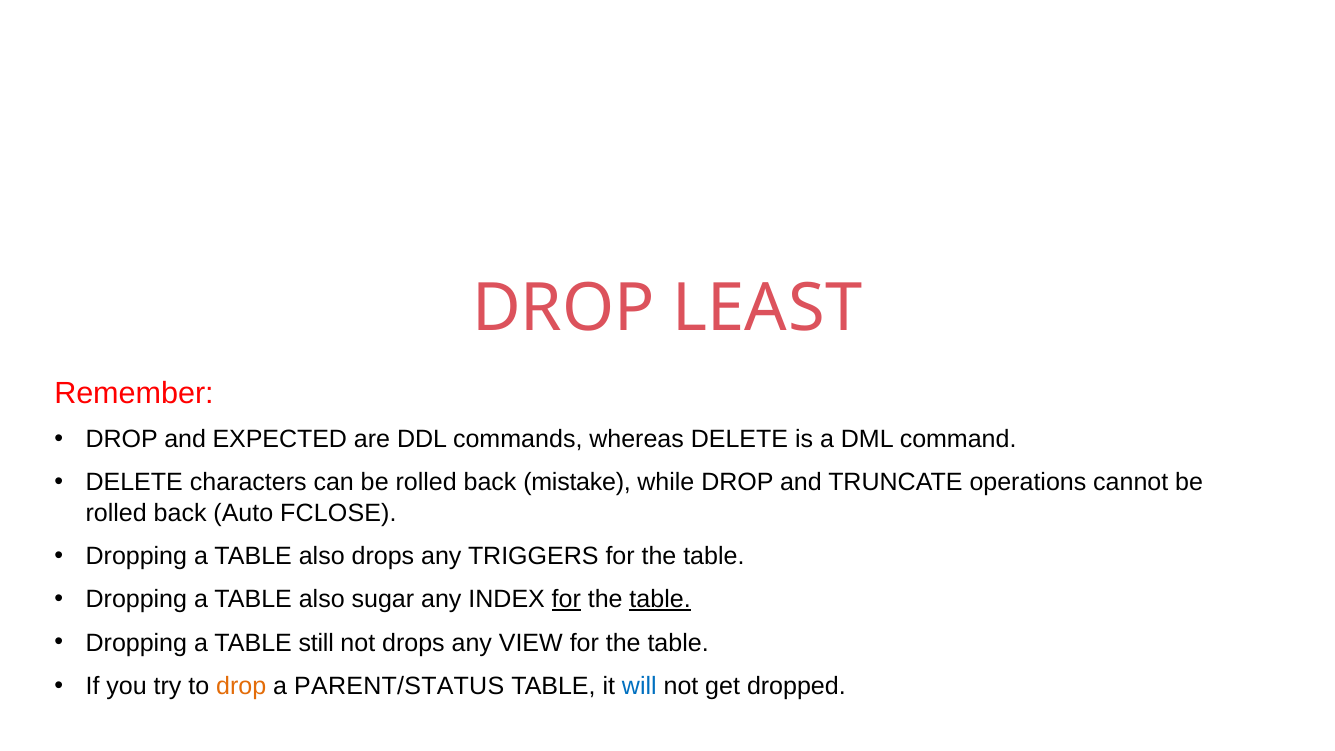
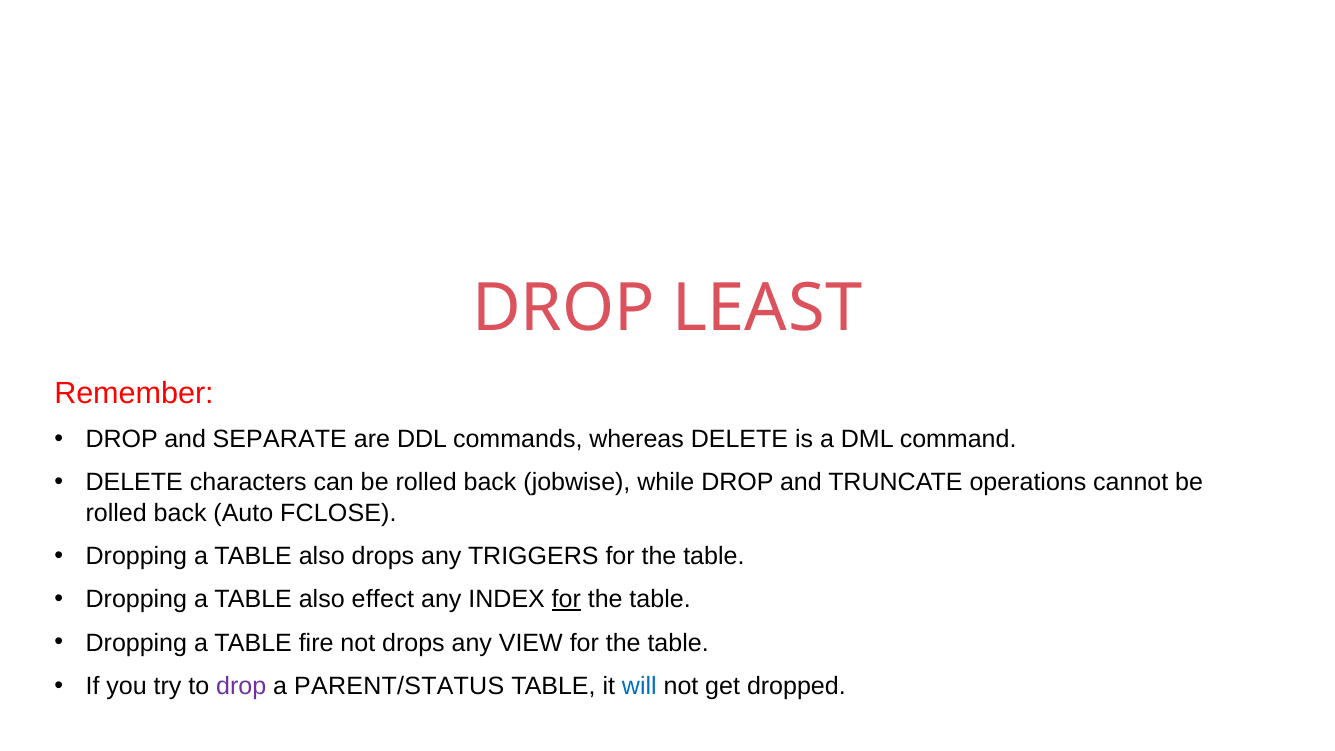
EXPECTED: EXPECTED -> SEPARATE (280, 439)
mistake: mistake -> jobwise (577, 483)
sugar: sugar -> effect (383, 599)
table underline: present -> none (660, 599)
still: still -> fire (316, 643)
drop colour: orange -> purple (241, 686)
